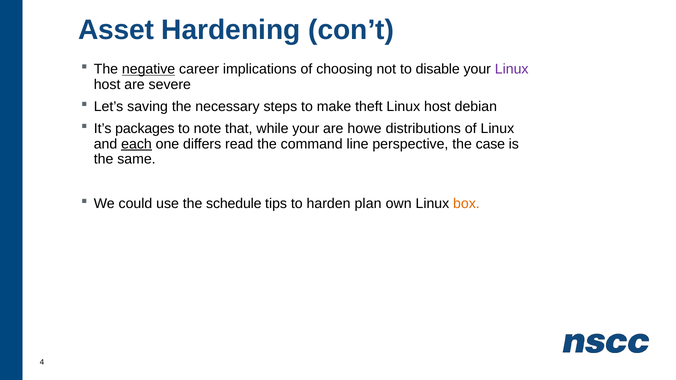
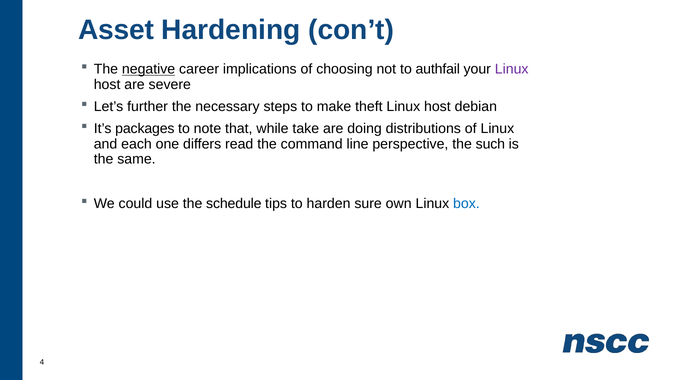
disable: disable -> authfail (438, 69)
saving: saving -> further (148, 107)
while your: your -> take (306, 129)
howe: howe -> doing (365, 129)
each underline: present -> none (136, 144)
case: case -> such (490, 144)
plan: plan -> sure (368, 204)
box colour: orange -> blue (466, 204)
